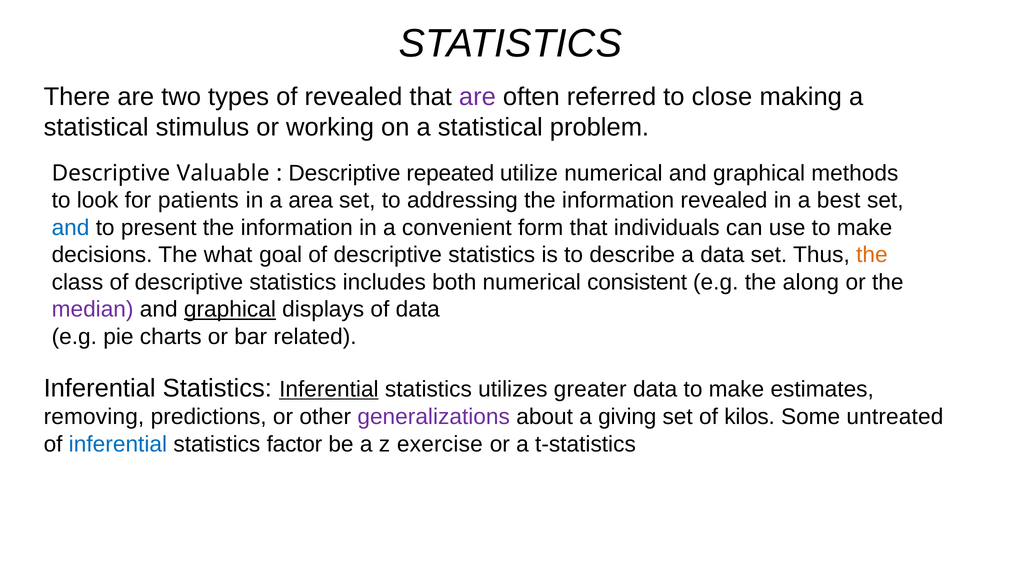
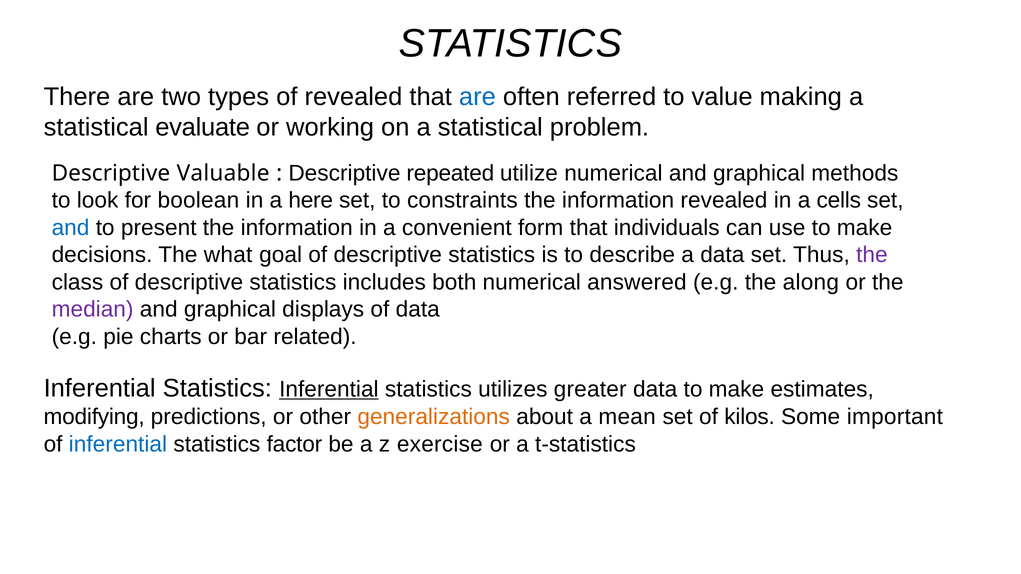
are colour: purple -> blue (477, 97)
close: close -> value (722, 97)
stimulus: stimulus -> evaluate (203, 128)
patients: patients -> boolean (198, 201)
area: area -> here (311, 201)
addressing: addressing -> constraints (462, 201)
best: best -> cells (839, 201)
the colour: orange -> purple (872, 255)
consistent: consistent -> answered (637, 282)
graphical underline: present -> none (230, 310)
removing: removing -> modifying (94, 417)
generalizations colour: purple -> orange (434, 417)
giving: giving -> mean (627, 417)
untreated: untreated -> important (895, 417)
